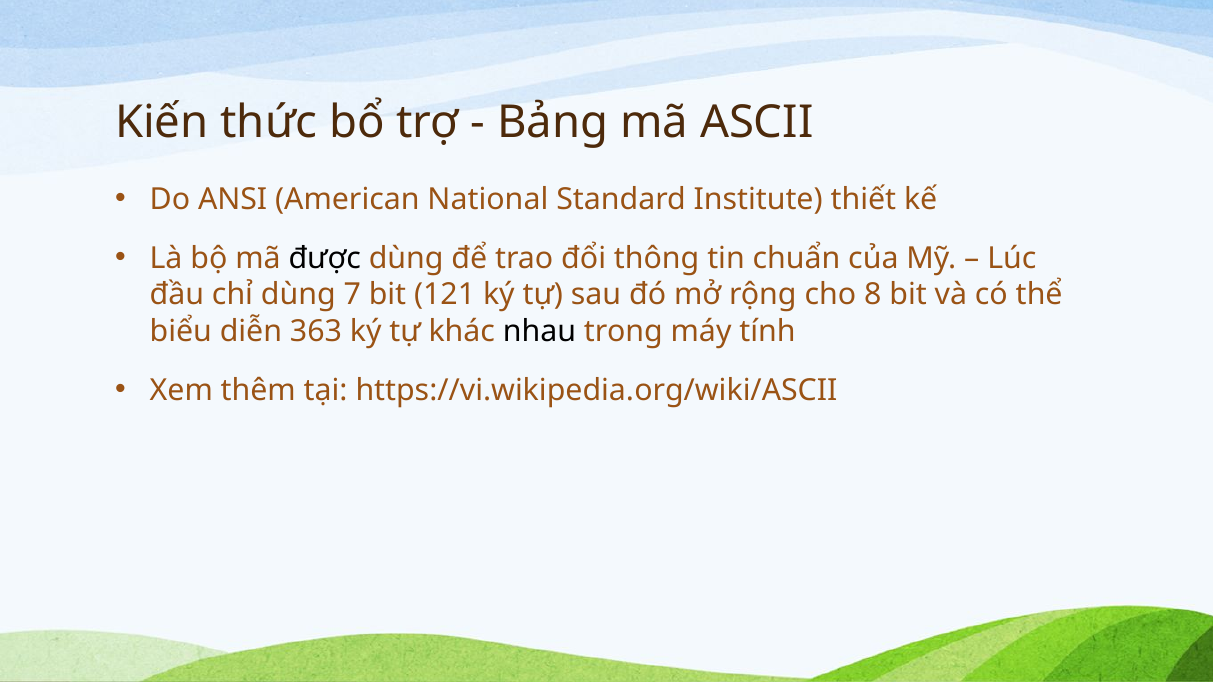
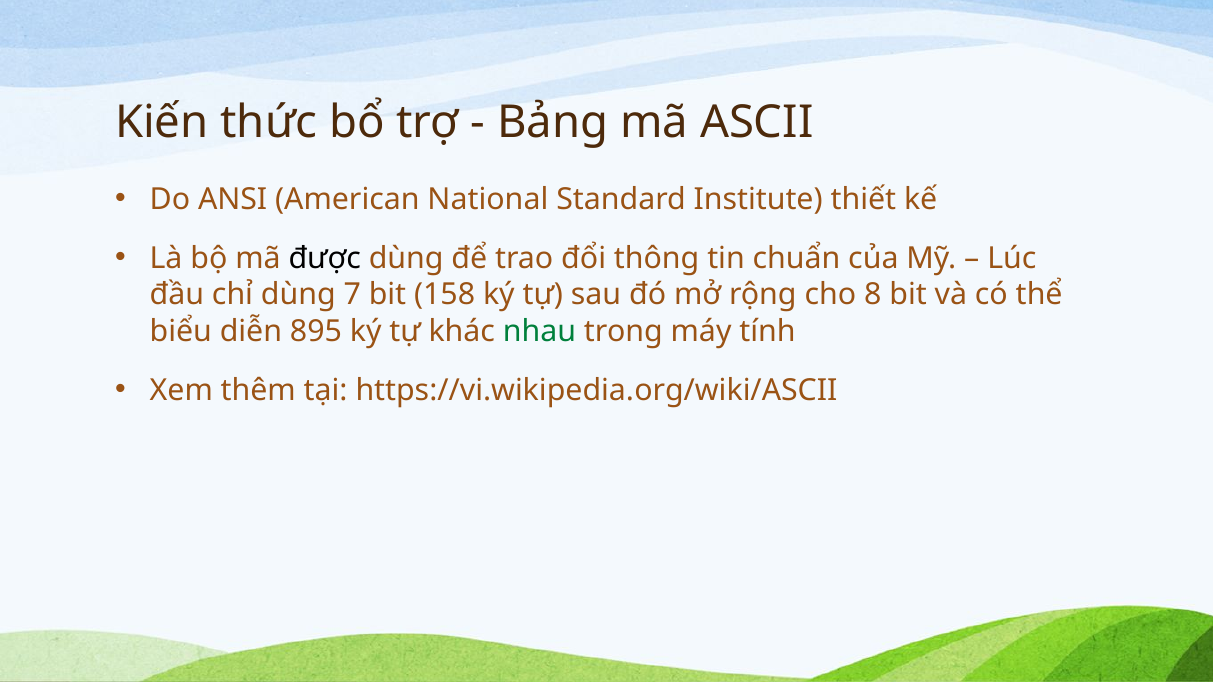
121: 121 -> 158 (445, 295)
363: 363 -> 895 (316, 331)
nhau colour: black -> green (540, 331)
